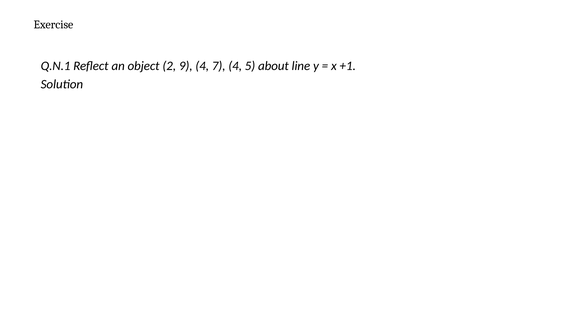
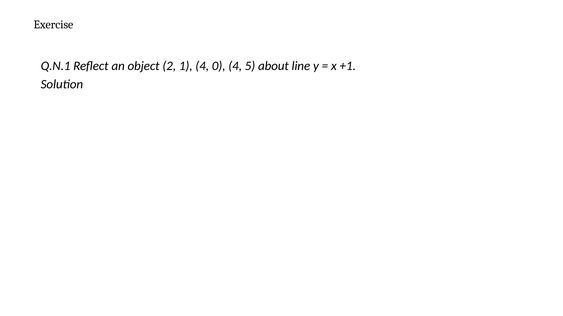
9: 9 -> 1 (186, 66)
7: 7 -> 0 (219, 66)
